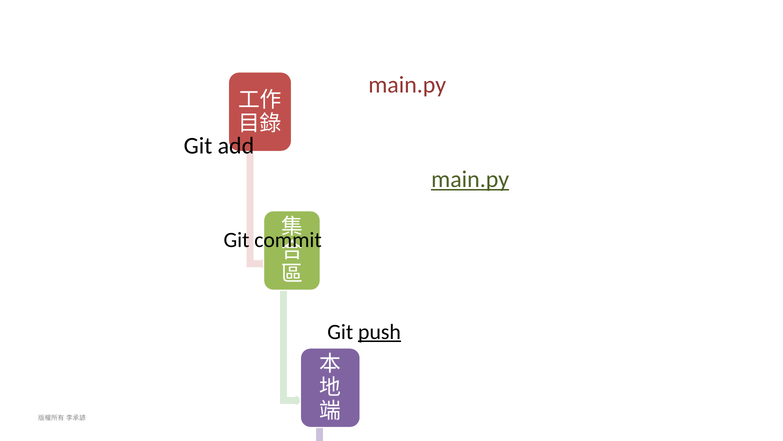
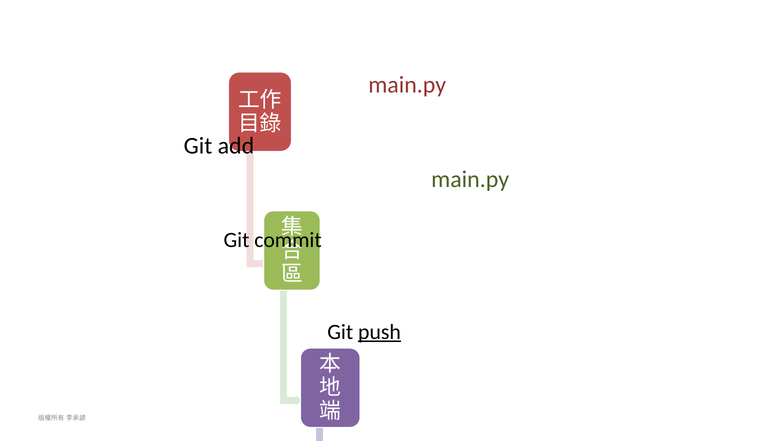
main.py underline: present -> none (470, 179)
